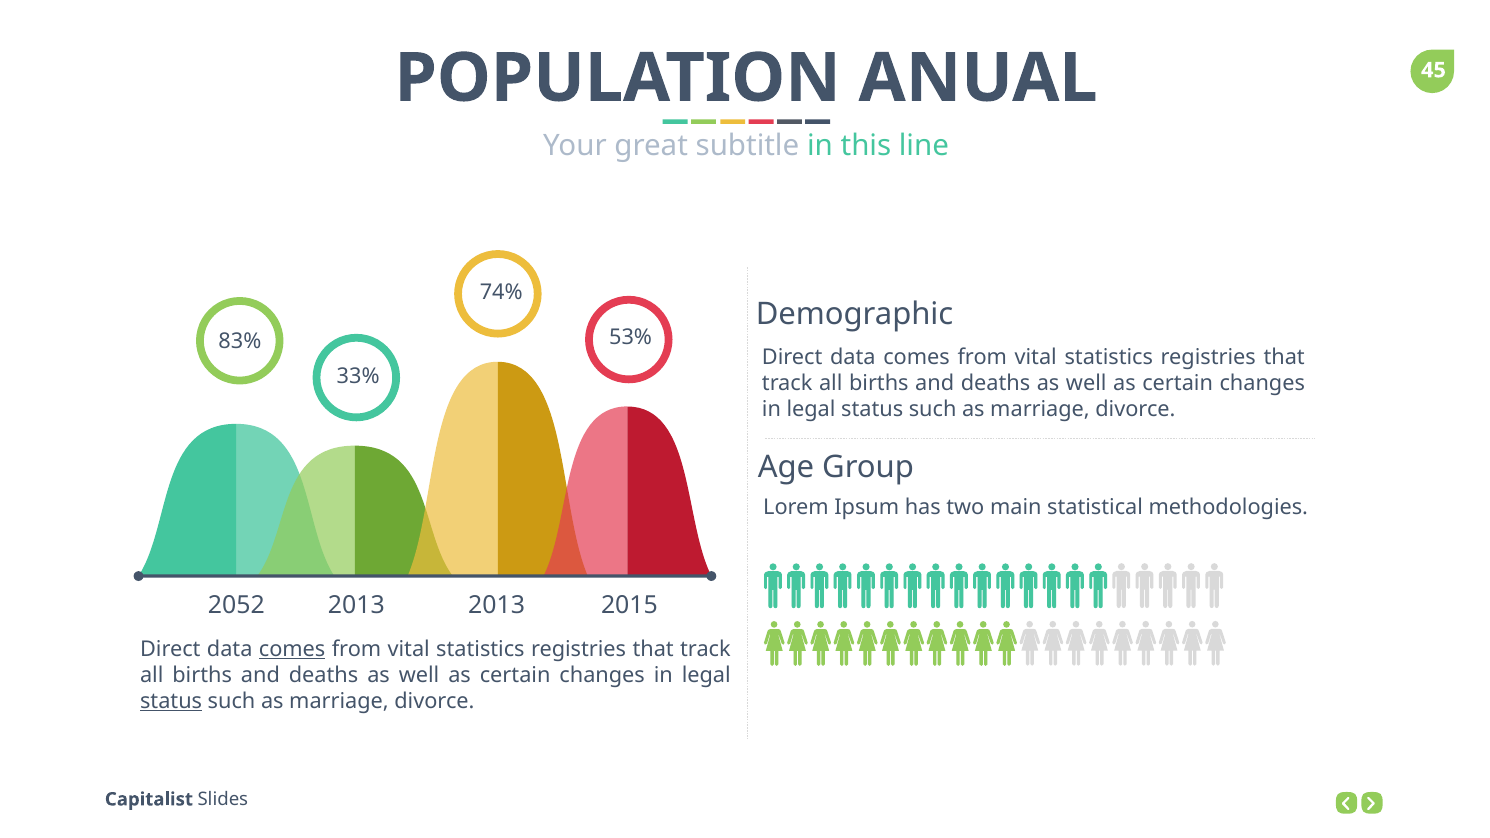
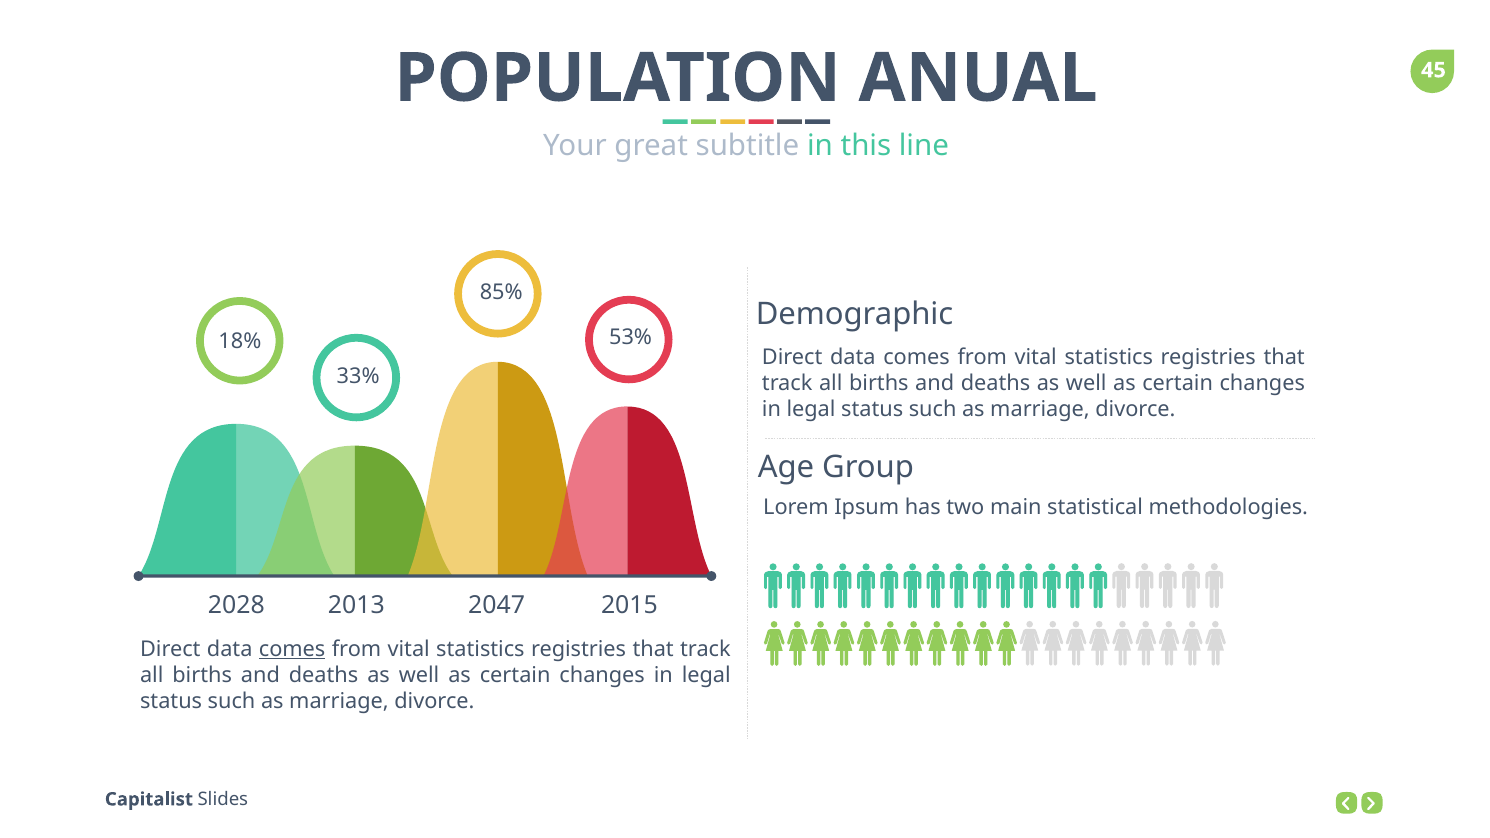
74%: 74% -> 85% (501, 292)
83%: 83% -> 18% (240, 341)
2052: 2052 -> 2028 (236, 605)
2013 2013: 2013 -> 2047 (497, 605)
status underline: present -> none (171, 702)
